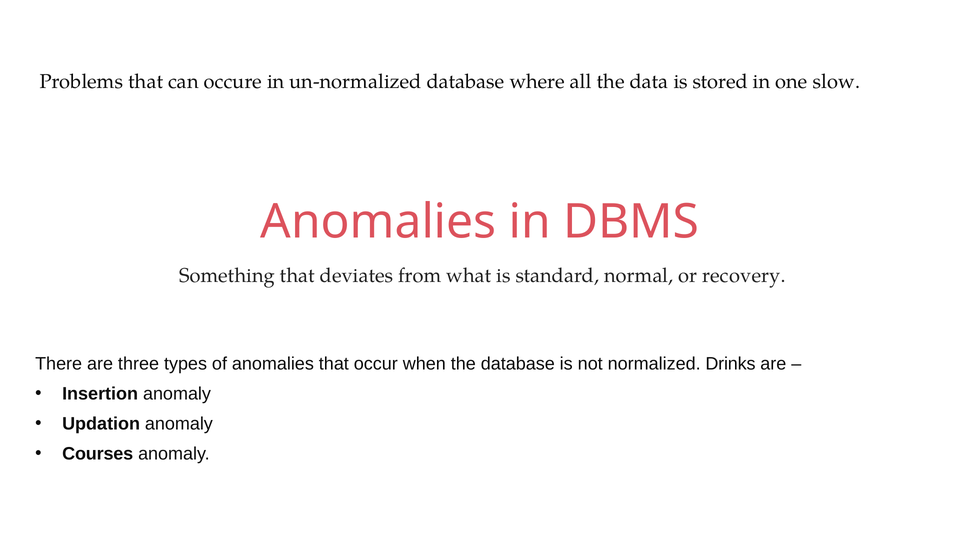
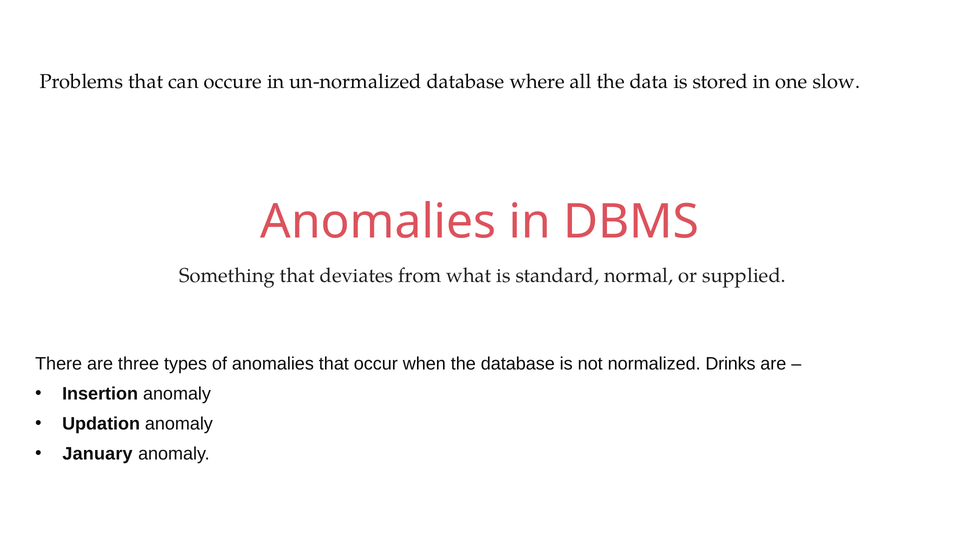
recovery: recovery -> supplied (744, 276)
Courses: Courses -> January (98, 454)
